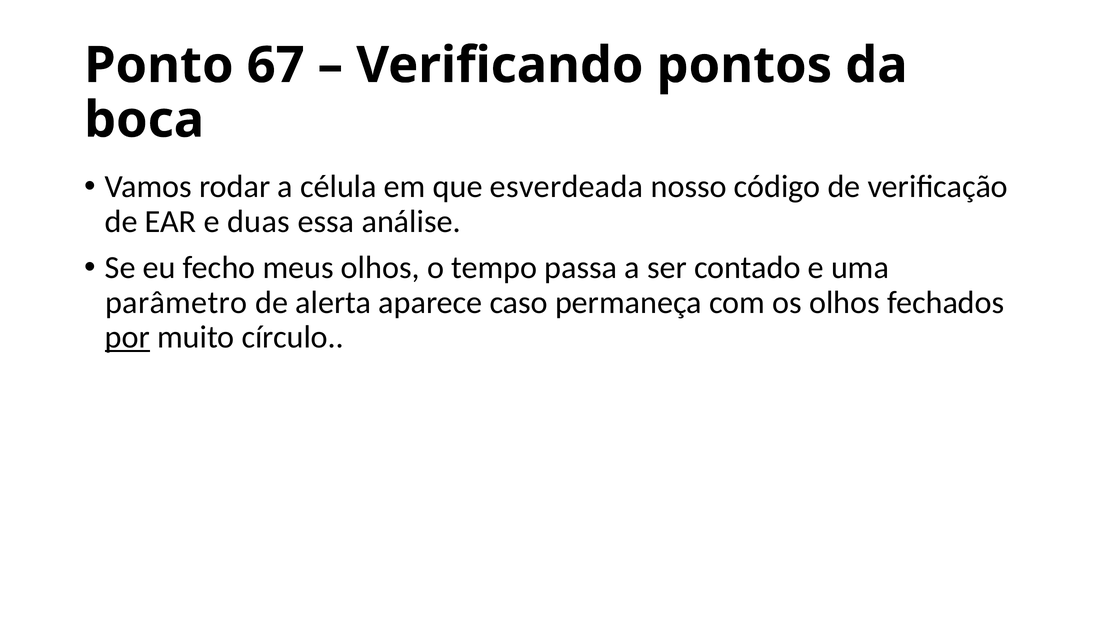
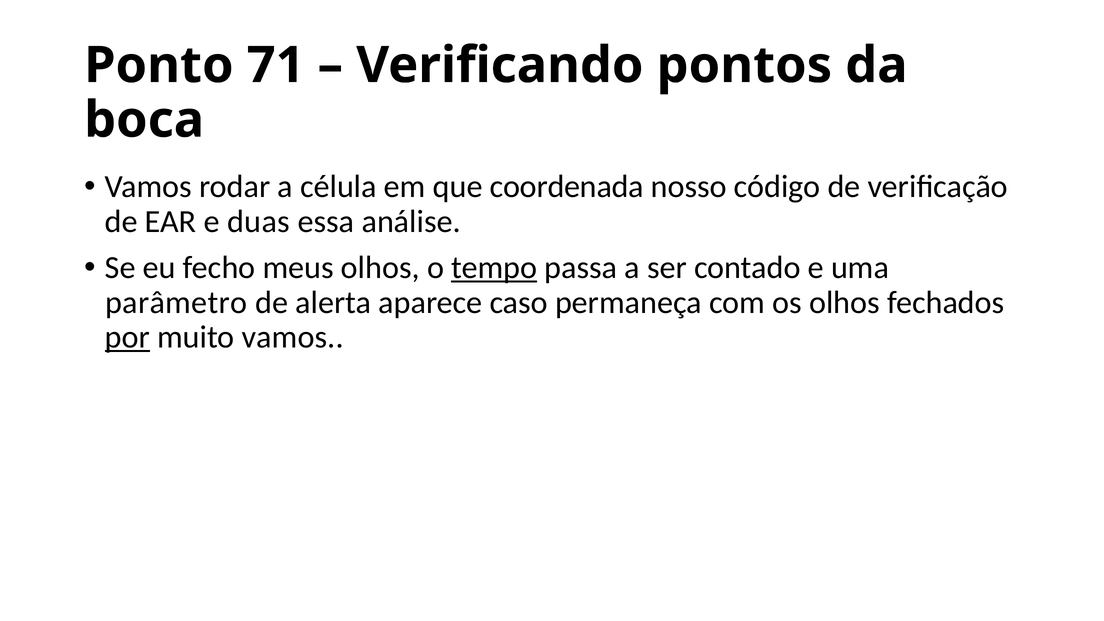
67: 67 -> 71 (276, 65)
esverdeada: esverdeada -> coordenada (567, 187)
tempo underline: none -> present (494, 268)
muito círculo: círculo -> vamos (293, 337)
